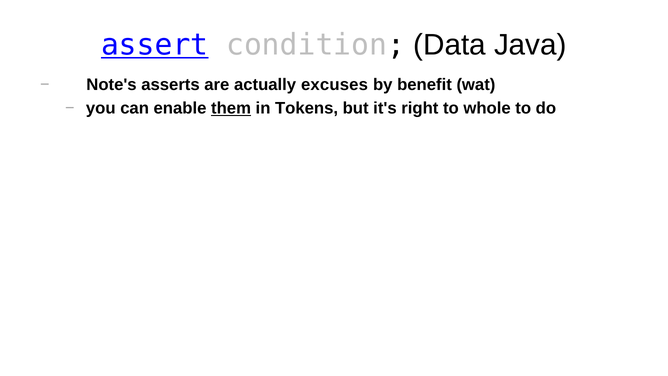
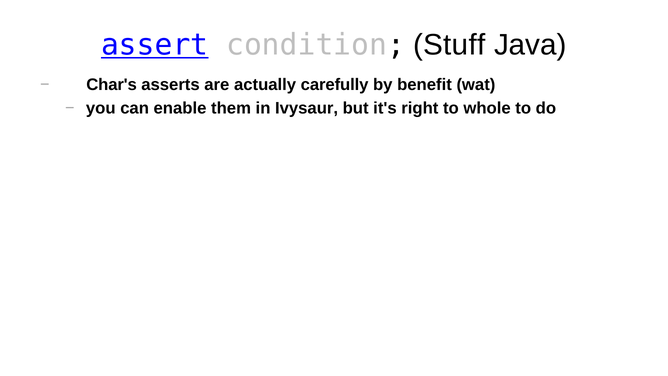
Data: Data -> Stuff (449, 45)
Note's: Note's -> Char's (112, 85)
excuses: excuses -> carefully (335, 85)
them underline: present -> none (231, 108)
Tokens: Tokens -> Ivysaur (307, 108)
